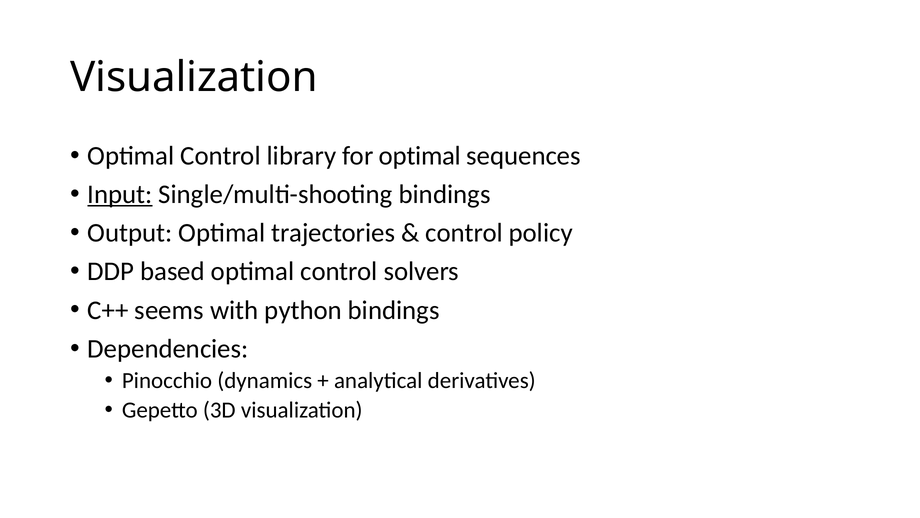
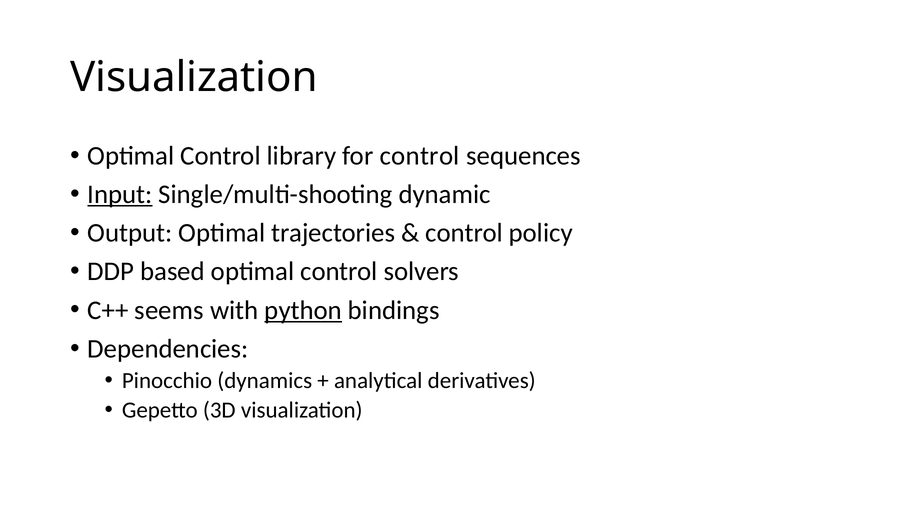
for optimal: optimal -> control (420, 156)
Single/multi-shooting bindings: bindings -> dynamic (445, 194)
python underline: none -> present (303, 310)
